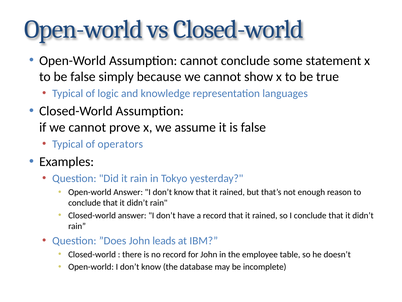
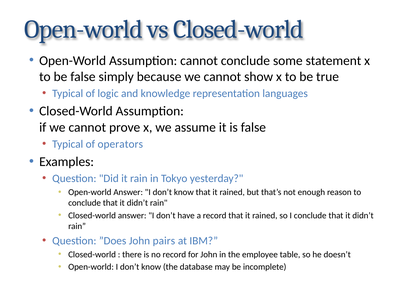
leads: leads -> pairs (164, 240)
